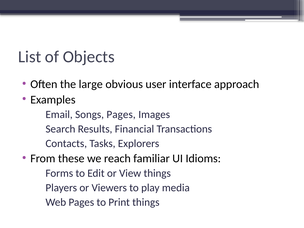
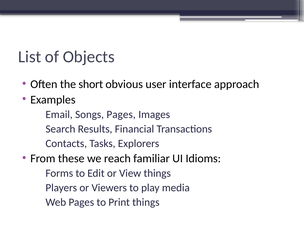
large: large -> short (91, 84)
